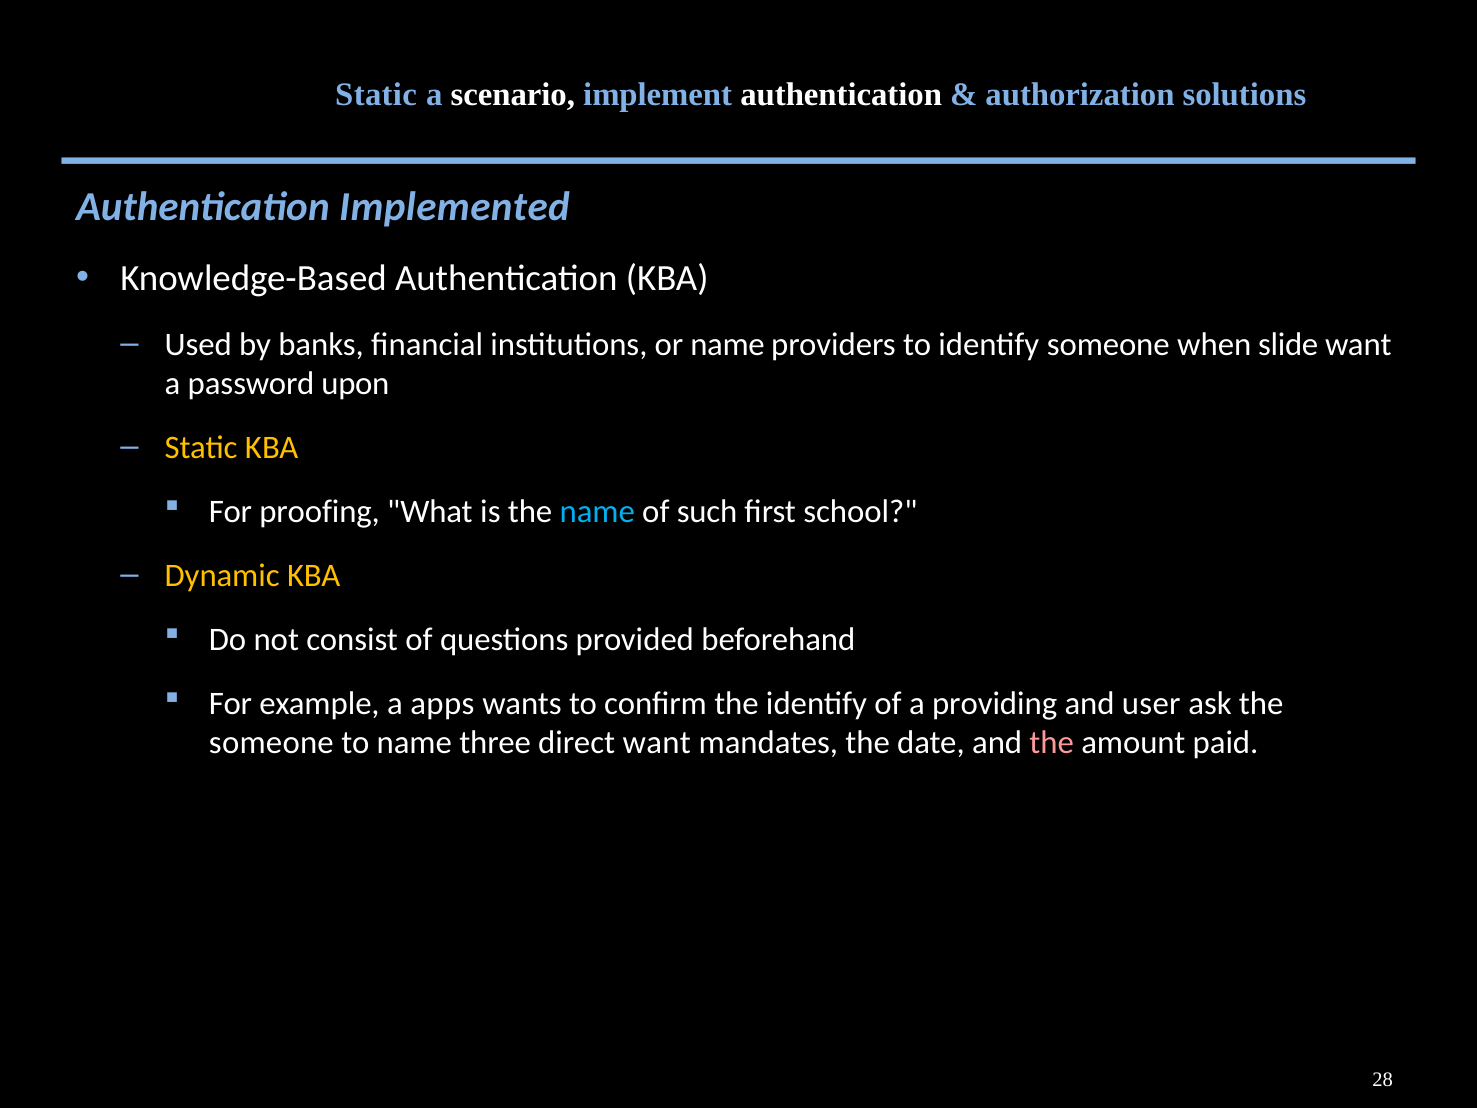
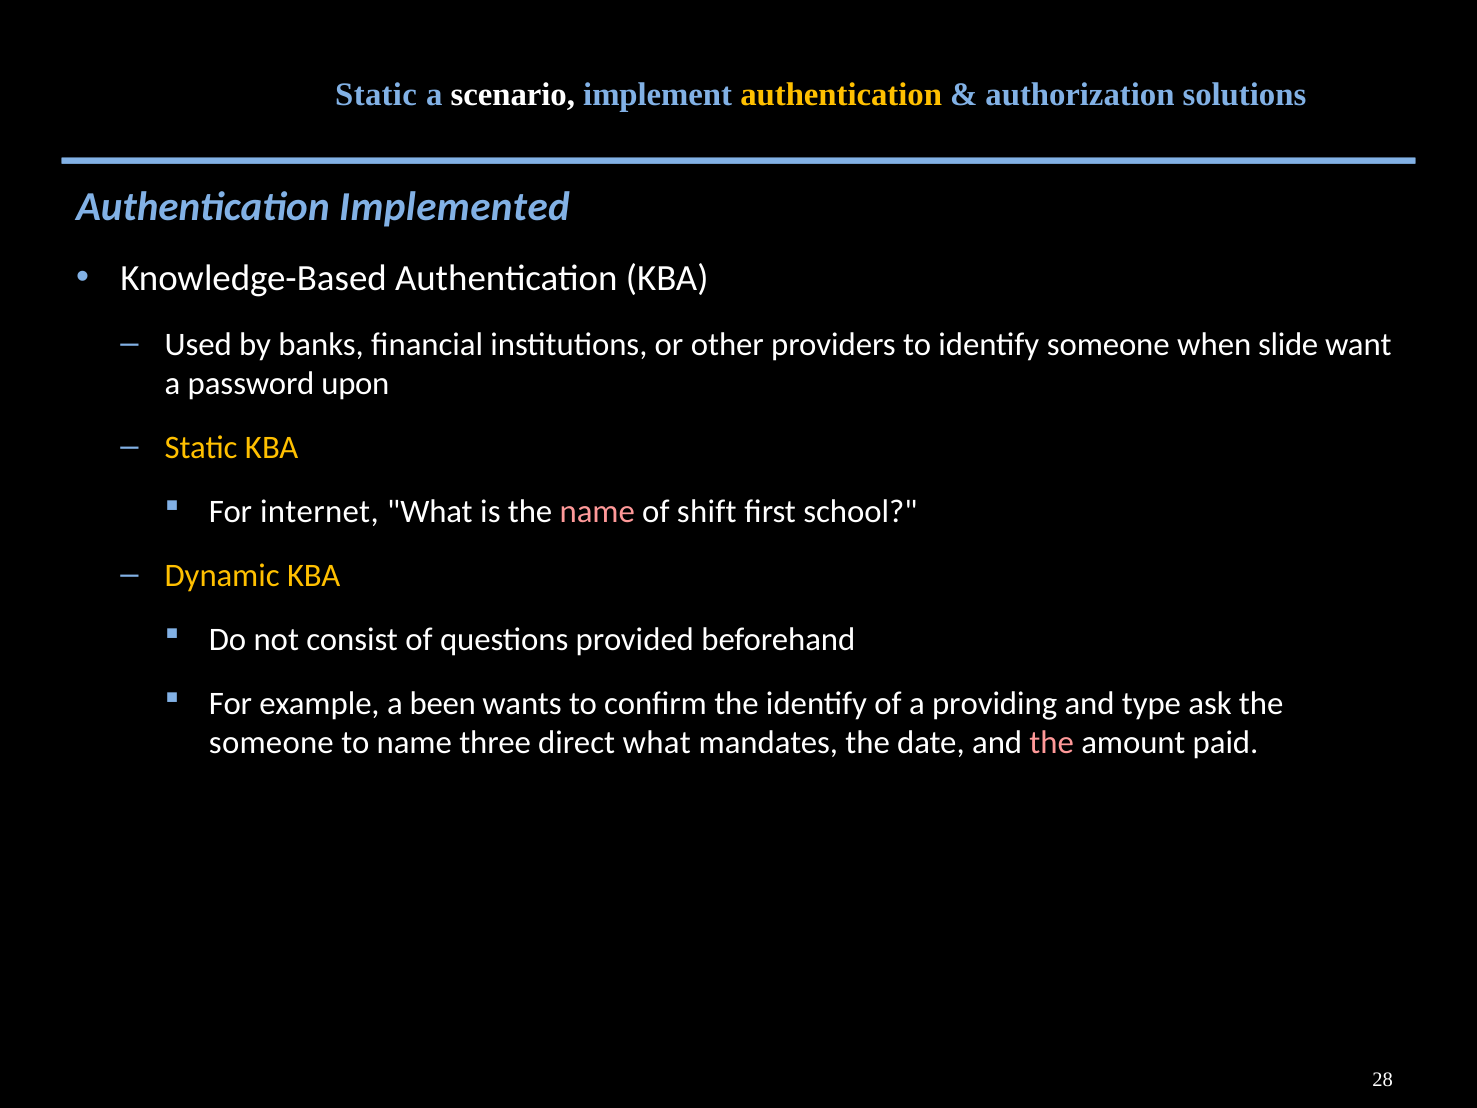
authentication colour: white -> yellow (841, 95)
or name: name -> other (727, 344)
proofing: proofing -> internet (319, 512)
name colour: light blue -> pink (597, 512)
such: such -> shift (707, 512)
apps: apps -> been (443, 703)
user: user -> type (1151, 703)
direct want: want -> what (657, 743)
